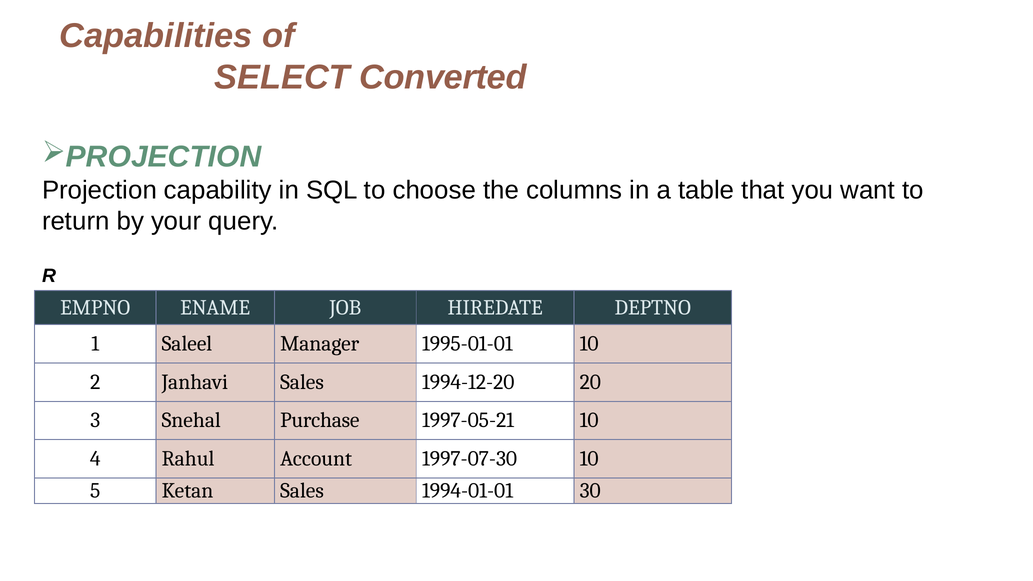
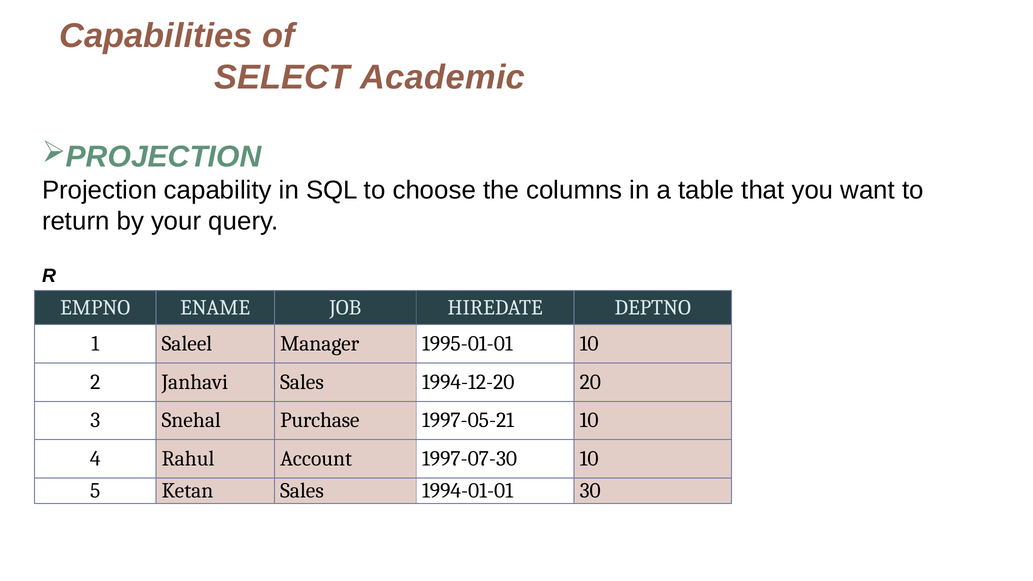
Converted: Converted -> Academic (443, 77)
